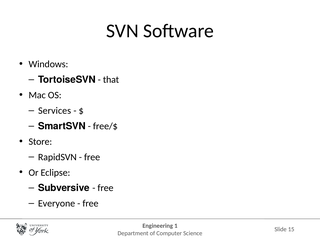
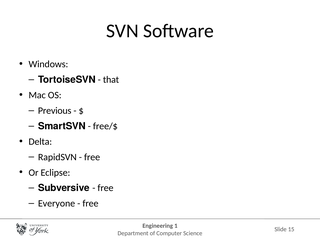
Services: Services -> Previous (55, 111)
Store: Store -> Delta (40, 142)
